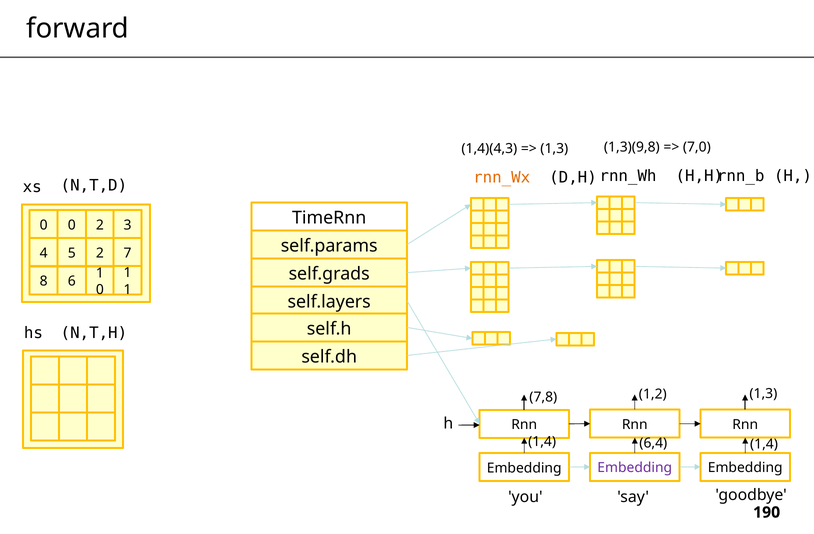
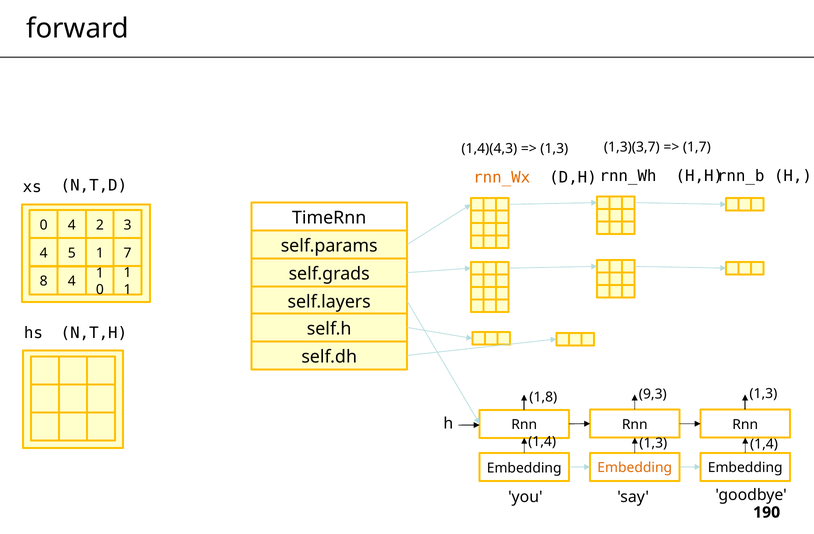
1,3)(9,8: 1,3)(9,8 -> 1,3)(3,7 (632, 147)
7,0: 7,0 -> 1,7 (697, 147)
0 0: 0 -> 4 (72, 225)
5 2: 2 -> 1 (100, 253)
8 6: 6 -> 4 (72, 282)
1,2: 1,2 -> 9,3 (653, 394)
7,8: 7,8 -> 1,8 (543, 398)
6,4: 6,4 -> 1,3 (653, 444)
Embedding colour: purple -> orange (635, 468)
